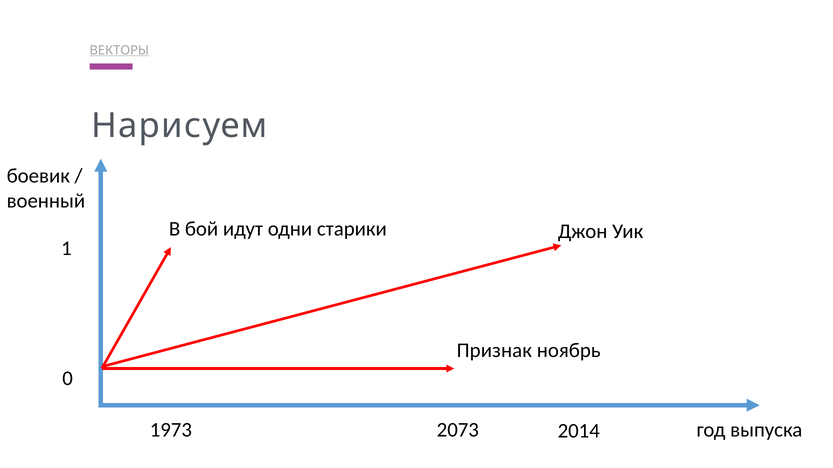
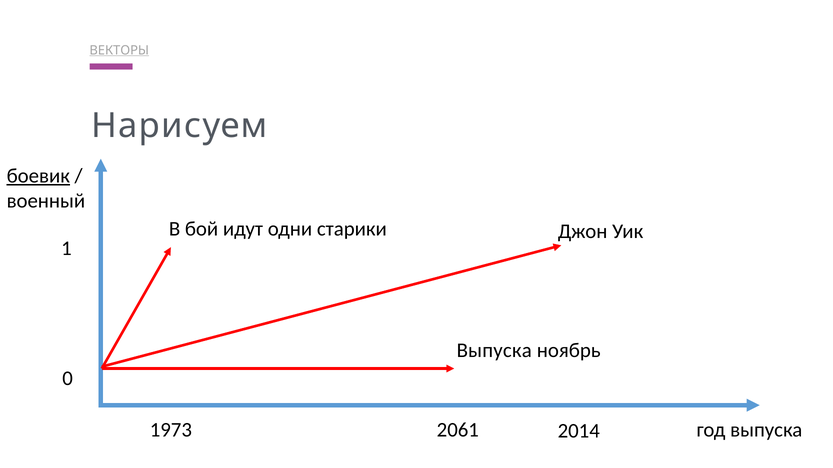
боевик underline: none -> present (38, 176)
Признак: Признак -> Выпуска (494, 351)
2073: 2073 -> 2061 (458, 430)
